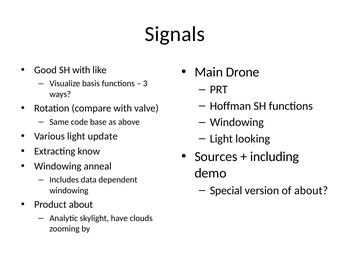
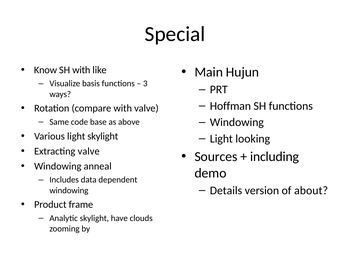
Signals: Signals -> Special (175, 34)
Good: Good -> Know (45, 70)
Drone: Drone -> Hujun (243, 72)
light update: update -> skylight (103, 136)
Extracting know: know -> valve (89, 151)
Special: Special -> Details (226, 190)
Product about: about -> frame (81, 204)
